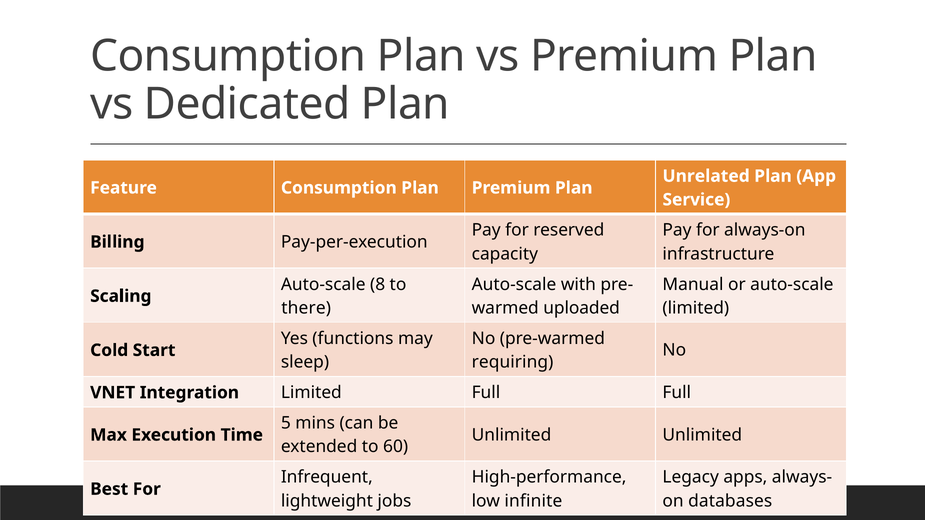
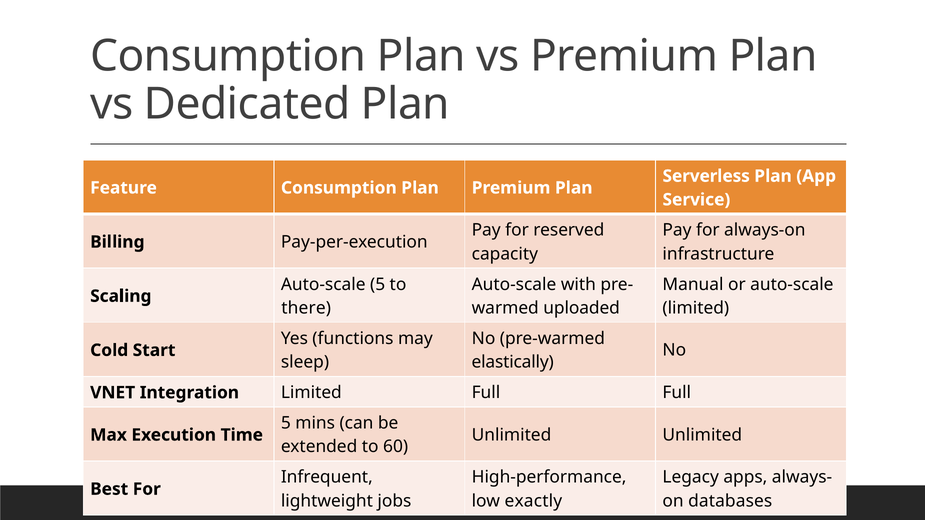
Unrelated: Unrelated -> Serverless (706, 176)
Auto-scale 8: 8 -> 5 (378, 285)
requiring: requiring -> elastically (513, 362)
infinite: infinite -> exactly (533, 501)
